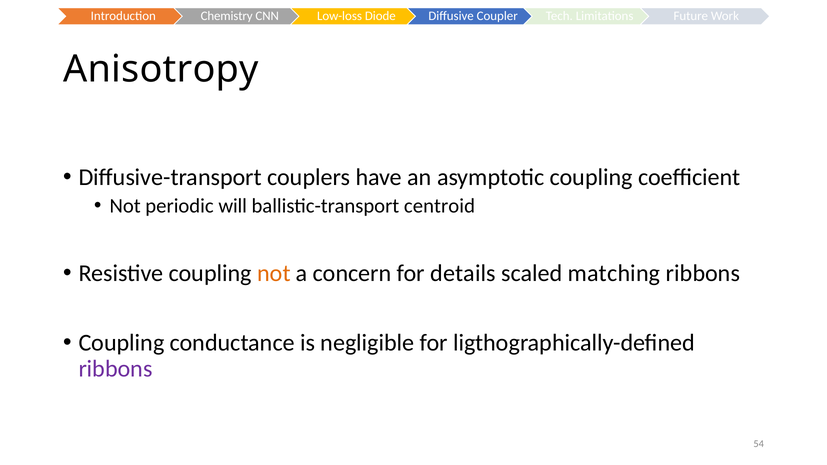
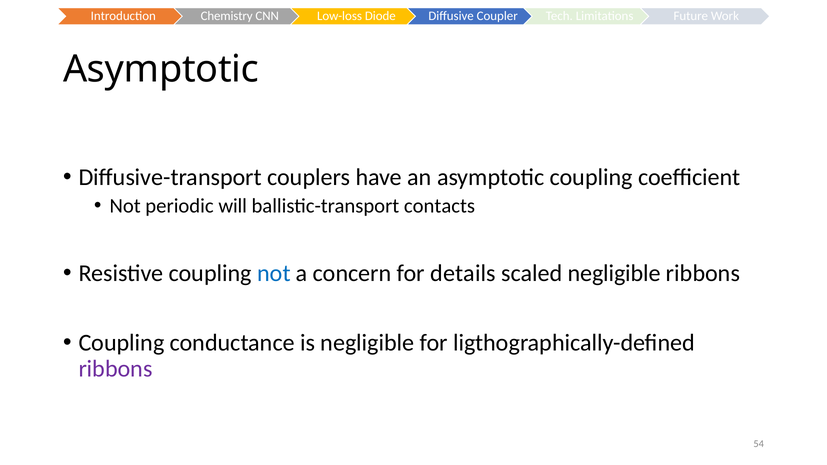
Anisotropy: Anisotropy -> Asymptotic (161, 69)
centroid: centroid -> contacts (440, 206)
not colour: orange -> blue (274, 273)
scaled matching: matching -> negligible (614, 273)
